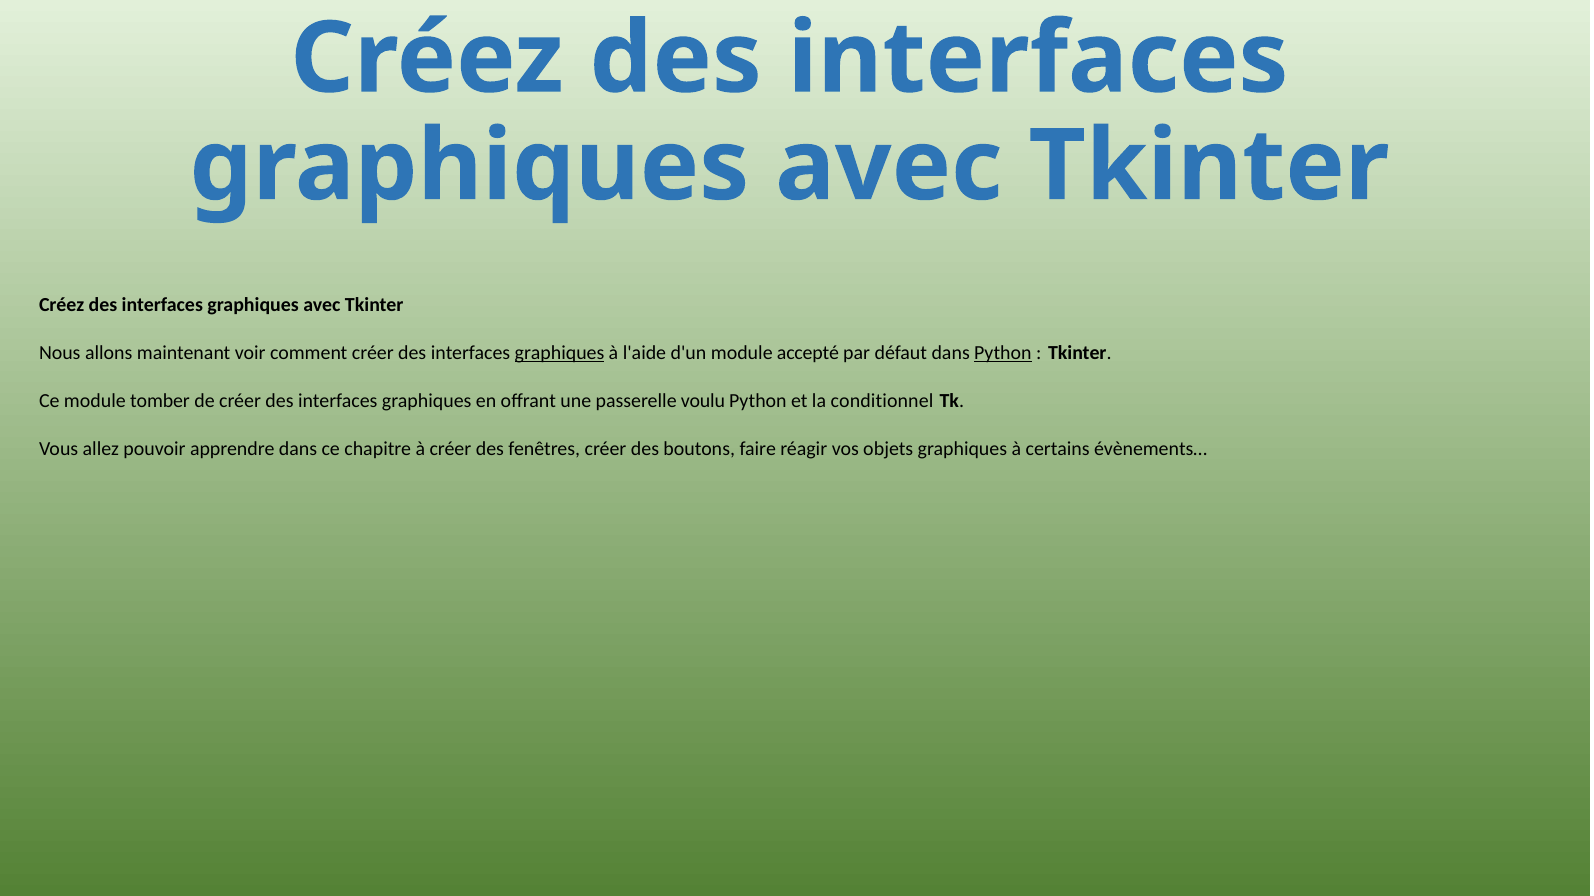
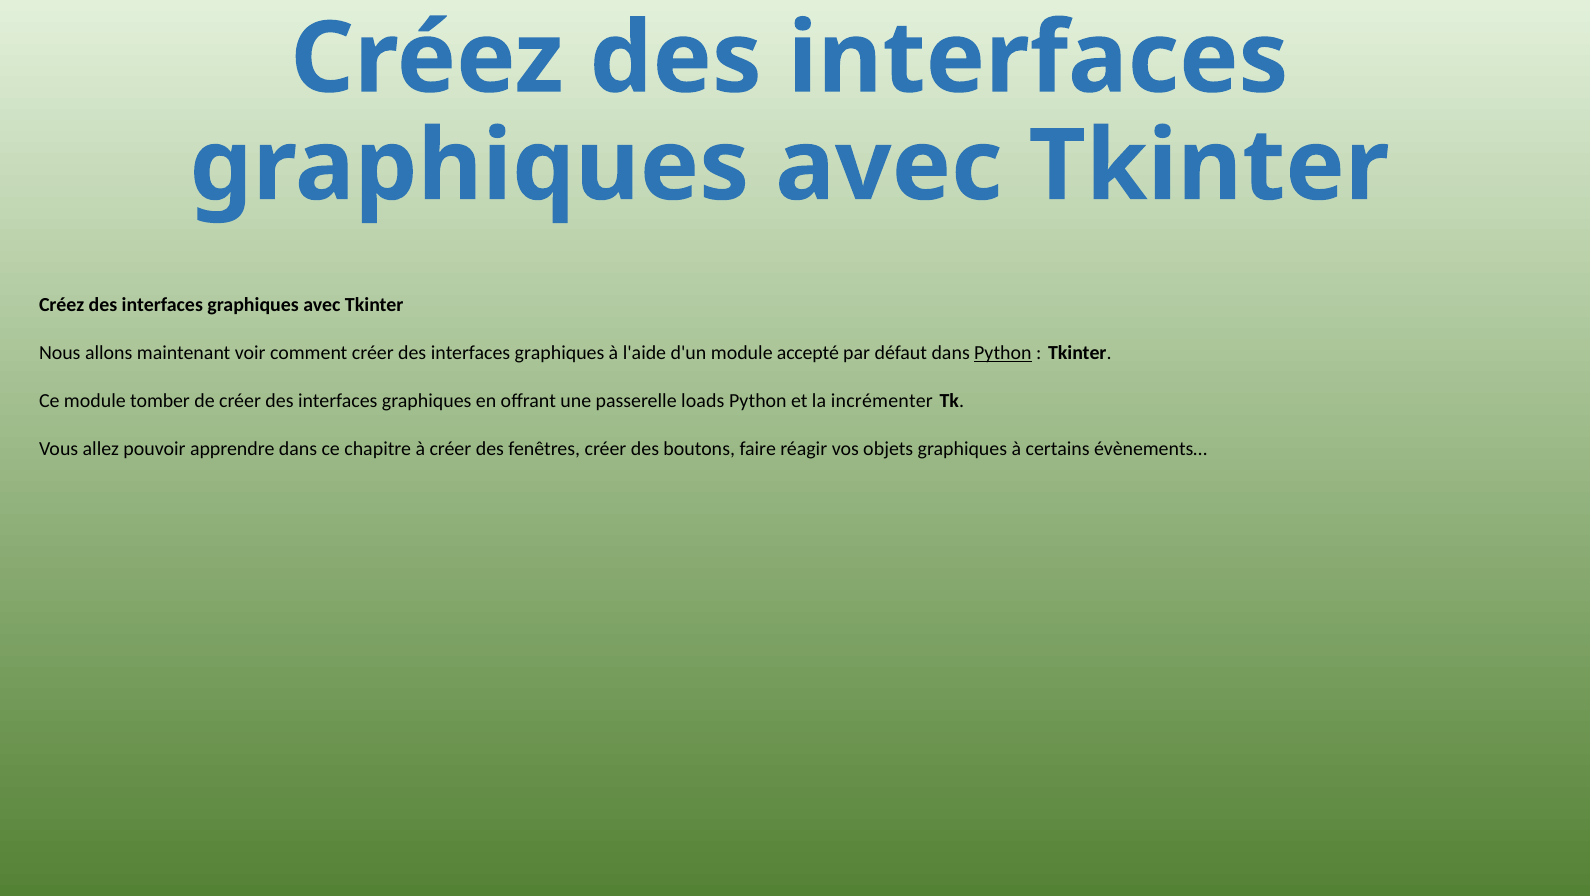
graphiques underline: present -> none (560, 353)
voulu: voulu -> loads (703, 401)
conditionnel: conditionnel -> incrémenter (882, 401)
